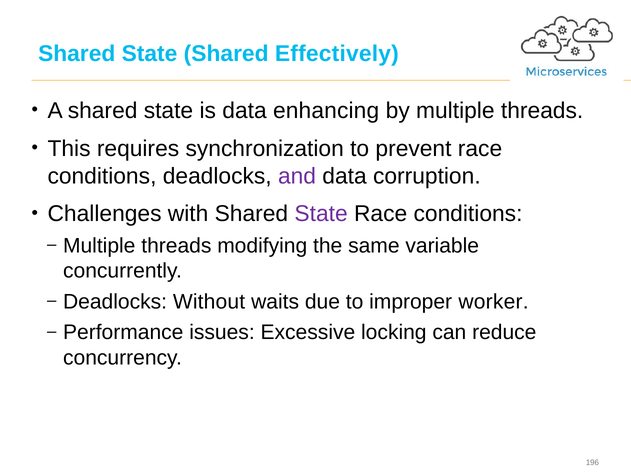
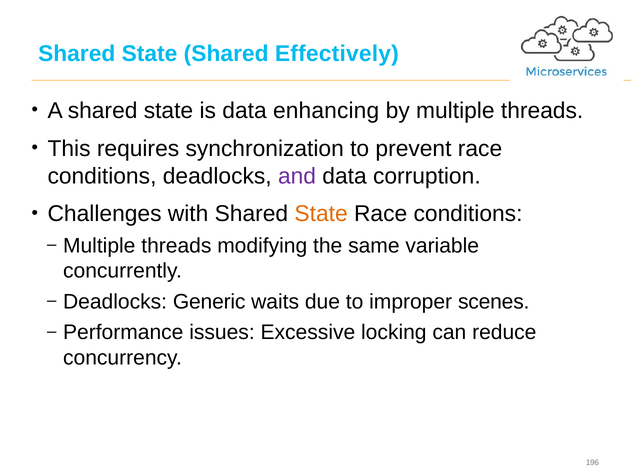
State colour: purple -> orange (321, 214)
Without: Without -> Generic (209, 301)
worker: worker -> scenes (494, 301)
